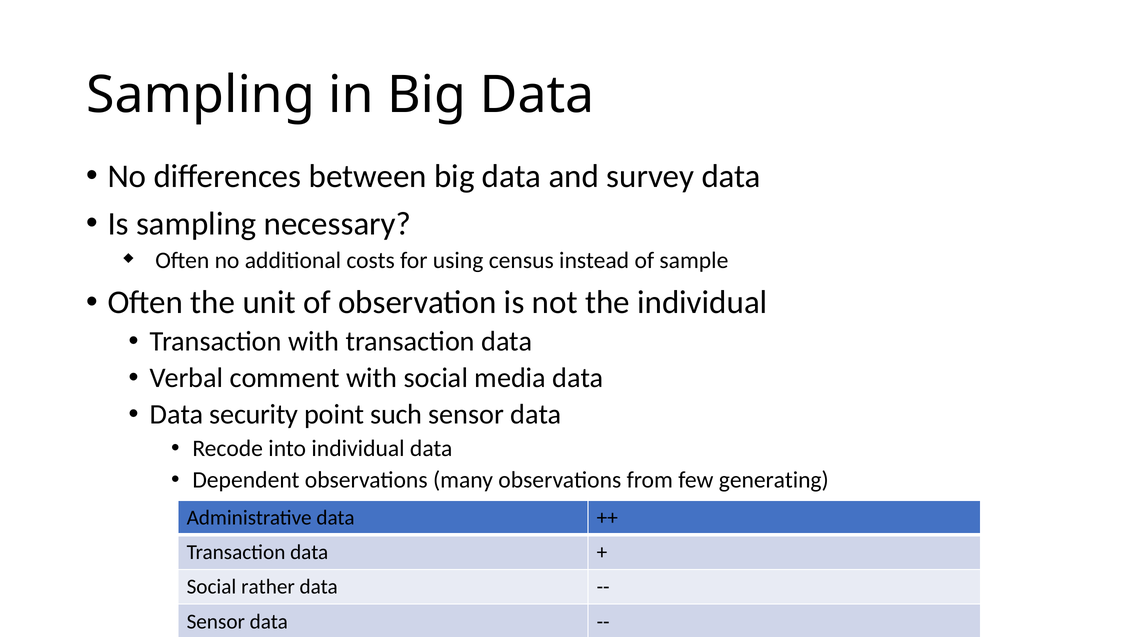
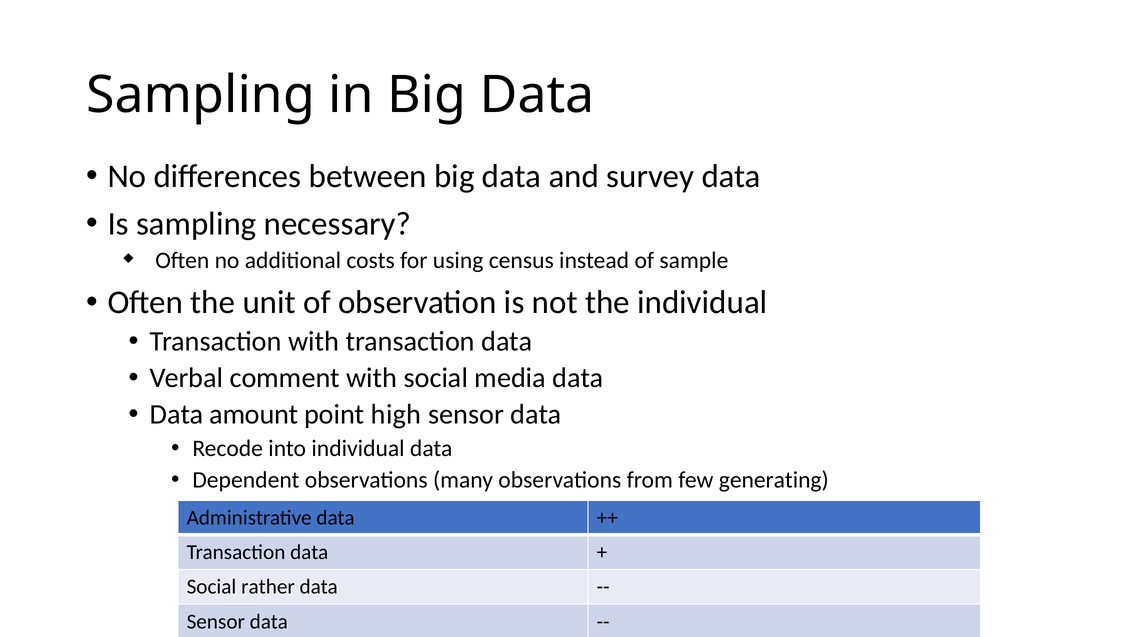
security: security -> amount (254, 414)
such: such -> high (396, 414)
